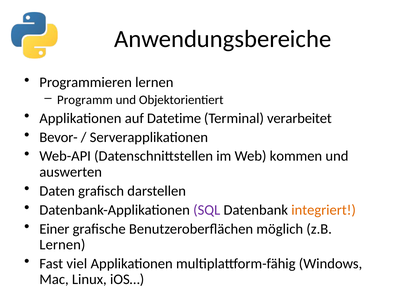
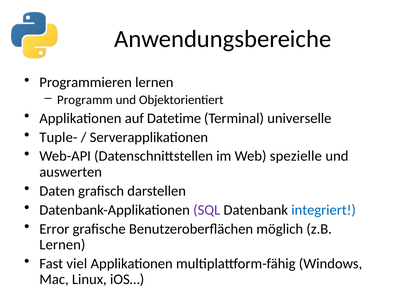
verarbeitet: verarbeitet -> universelle (299, 118)
Bevor-: Bevor- -> Tuple- (58, 137)
kommen: kommen -> spezielle (296, 156)
integriert colour: orange -> blue (324, 210)
Einer: Einer -> Error (54, 229)
